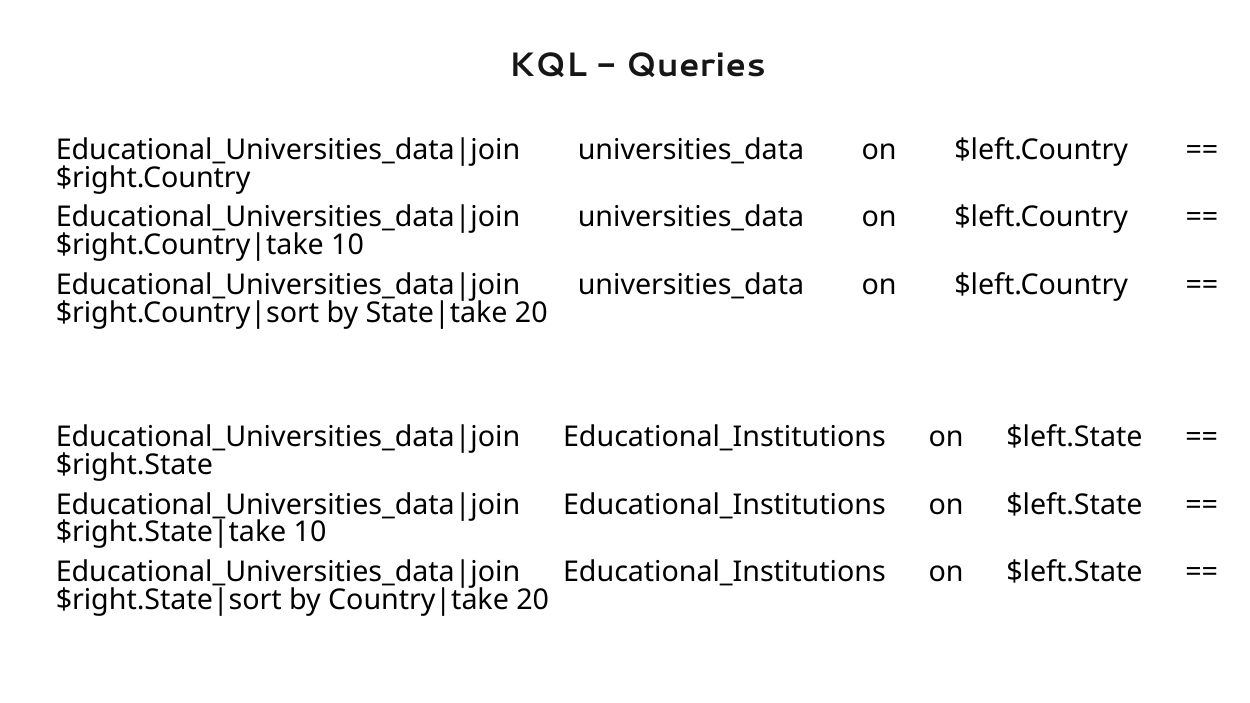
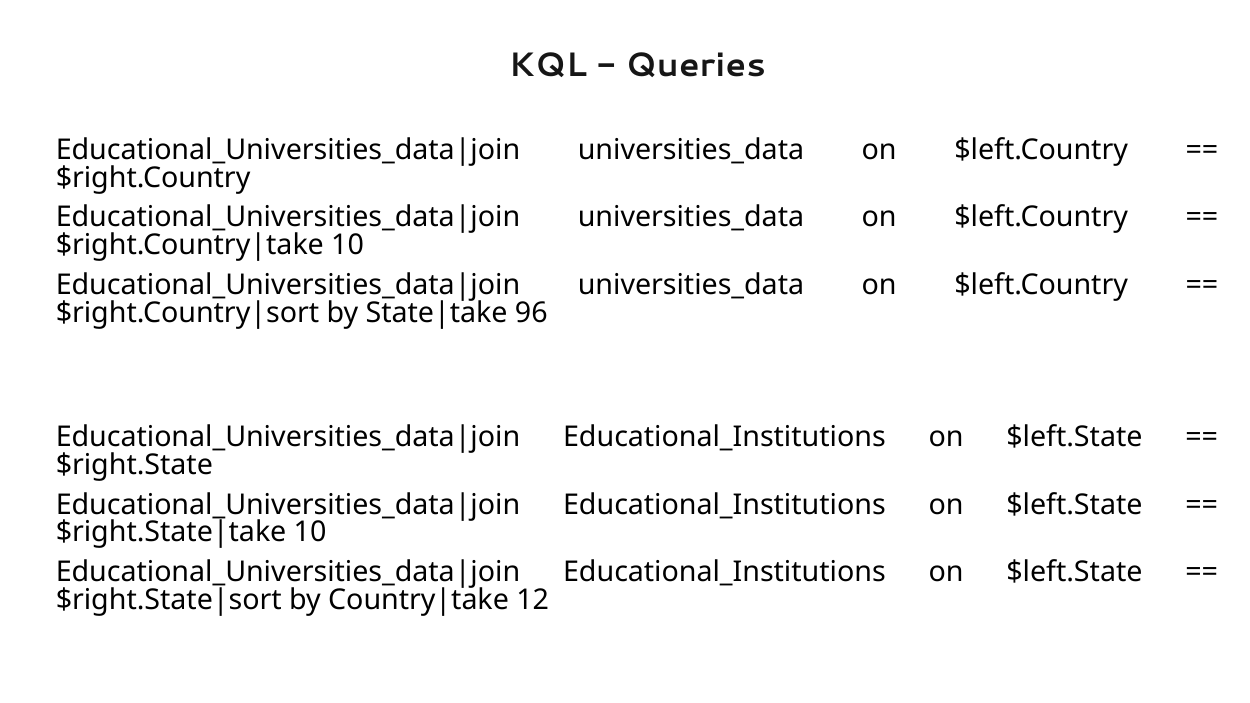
20: 20 -> 96 (531, 313)
20: 20 -> 12 (533, 600)
